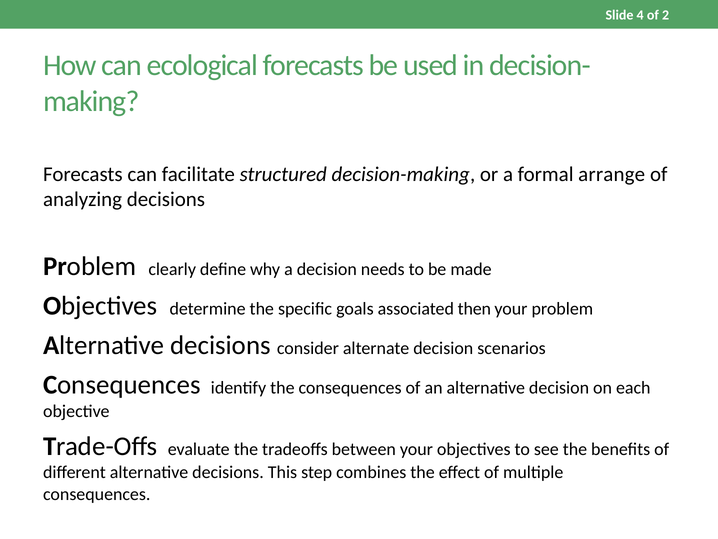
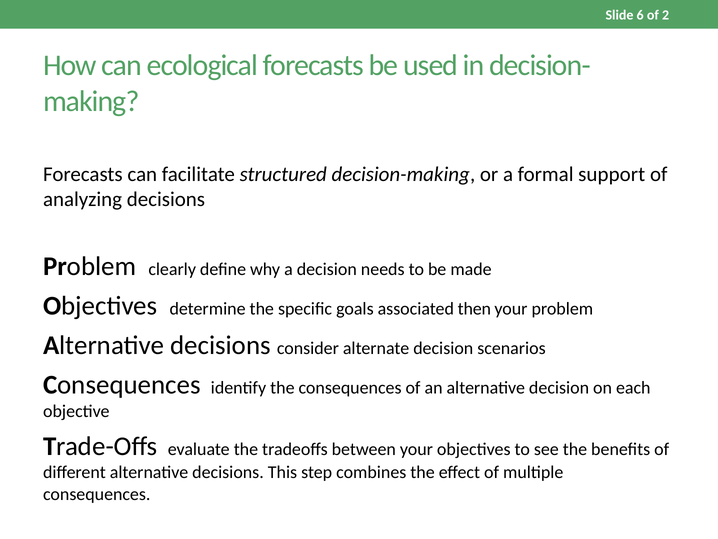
4: 4 -> 6 (640, 15)
arrange: arrange -> support (612, 174)
